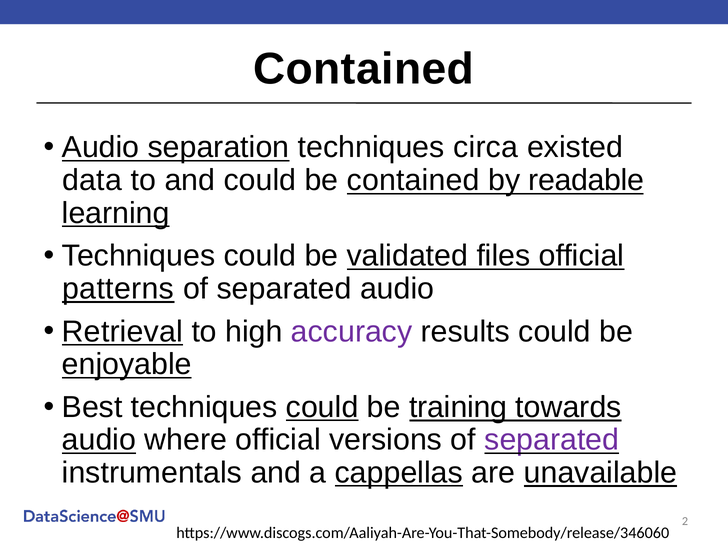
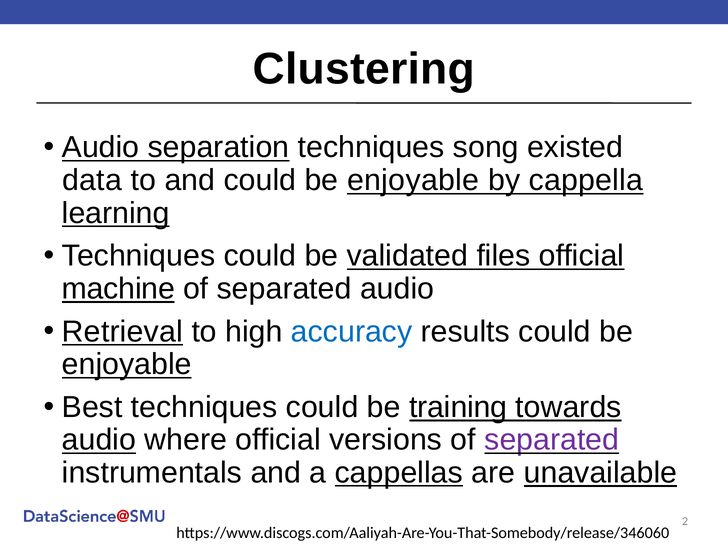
Contained: Contained -> Clustering (364, 69)
circa: circa -> song (486, 147)
and could be contained: contained -> enjoyable (413, 180)
readable: readable -> cappella (586, 180)
patterns: patterns -> machine (118, 289)
accuracy colour: purple -> blue (352, 332)
could underline: present -> none (322, 407)
